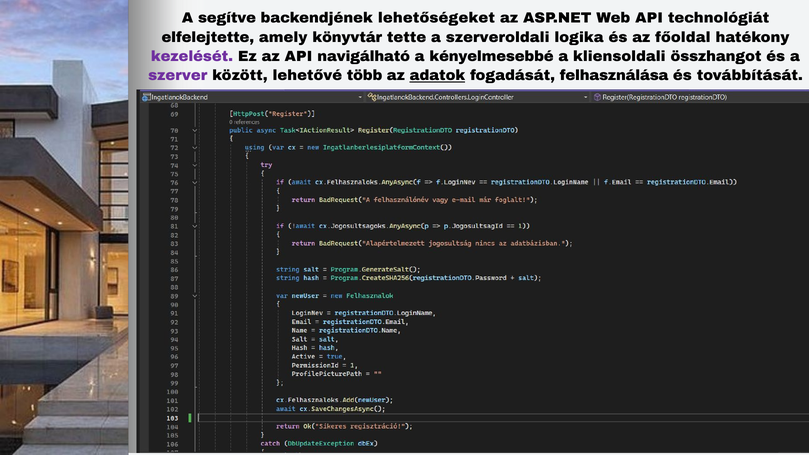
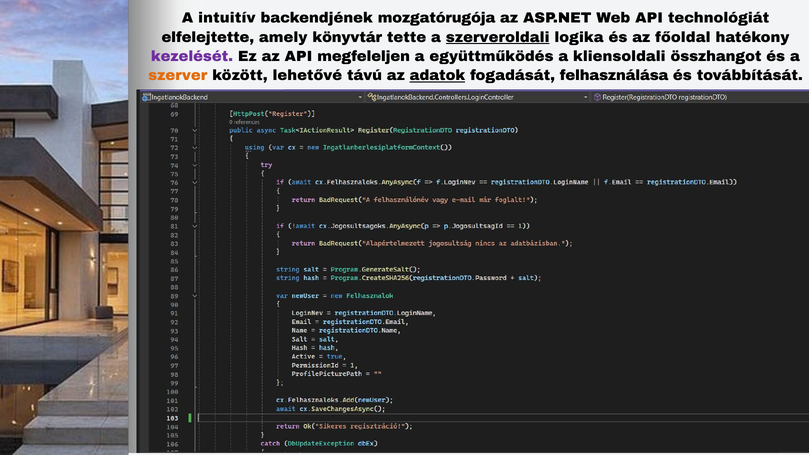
segítve: segítve -> intuitív (227, 18)
lehetőségeket: lehetőségeket -> mozgatórugója (437, 18)
szerveroldali underline: none -> present (498, 37)
navigálható: navigálható -> megfeleljen (364, 56)
kényelmesebbé: kényelmesebbé -> együttműködés (491, 56)
szerver colour: purple -> orange (178, 76)
több: több -> távú (365, 76)
